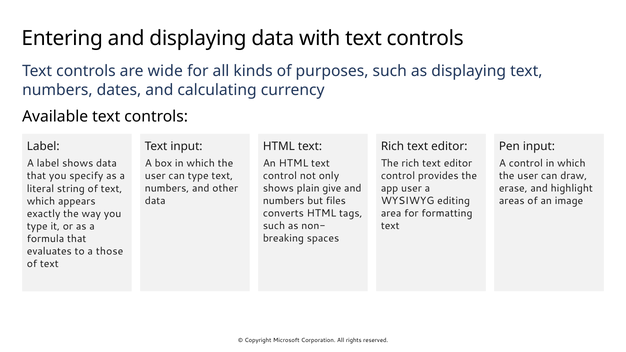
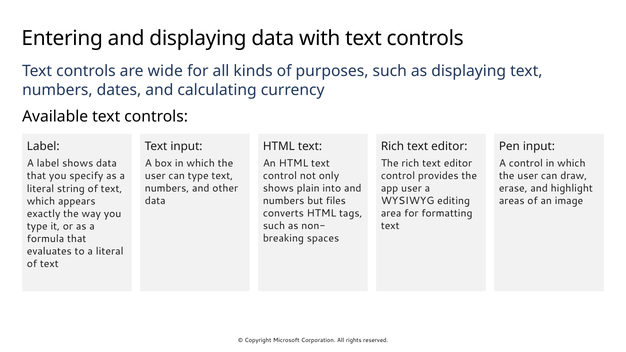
give: give -> into (332, 189)
to a those: those -> literal (110, 251)
